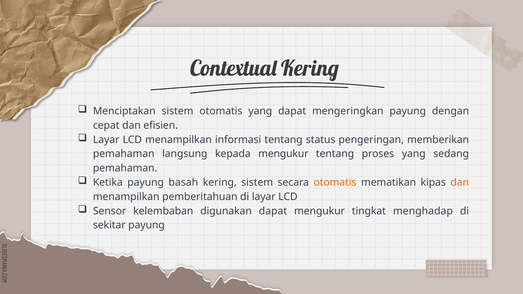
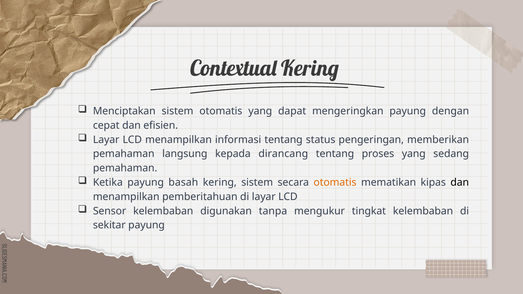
kepada mengukur: mengukur -> dirancang (283, 154)
dan colour: orange -> black (460, 183)
digunakan dapat: dapat -> tanpa (273, 211)
tingkat menghadap: menghadap -> kelembaban (423, 211)
